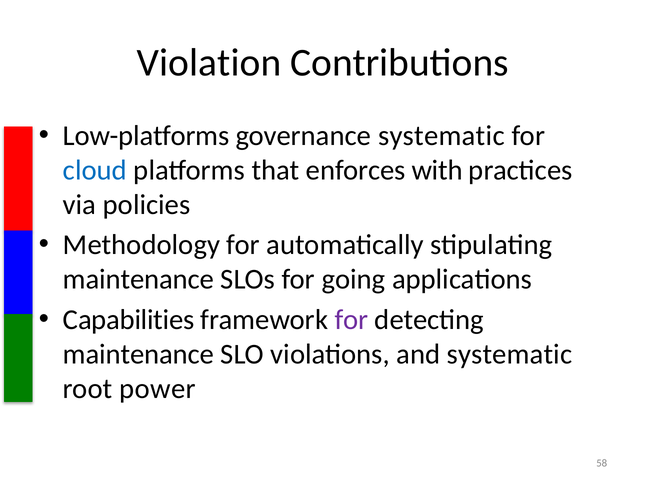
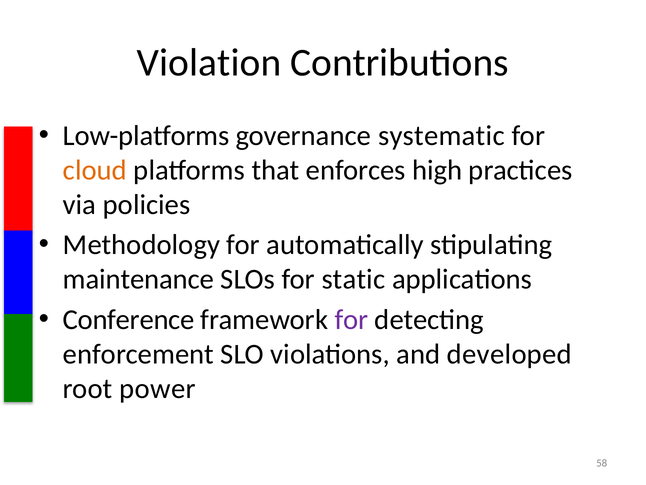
cloud colour: blue -> orange (95, 170)
with: with -> high (437, 170)
going: going -> static (353, 279)
Capabilities: Capabilities -> Conference (129, 319)
maintenance: maintenance -> enforcement (138, 354)
and systematic: systematic -> developed (509, 354)
